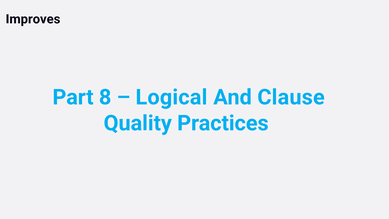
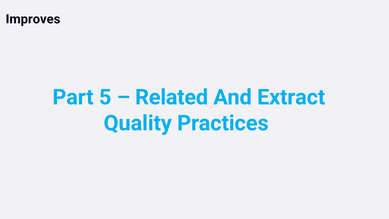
8: 8 -> 5 (105, 97)
Logical: Logical -> Related (172, 97)
Clause: Clause -> Extract (291, 97)
